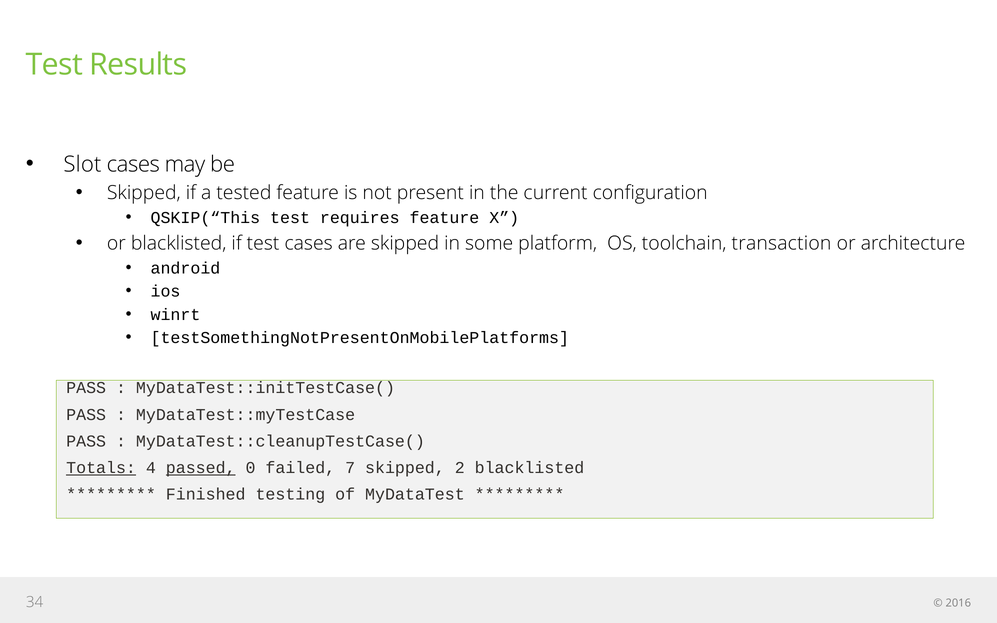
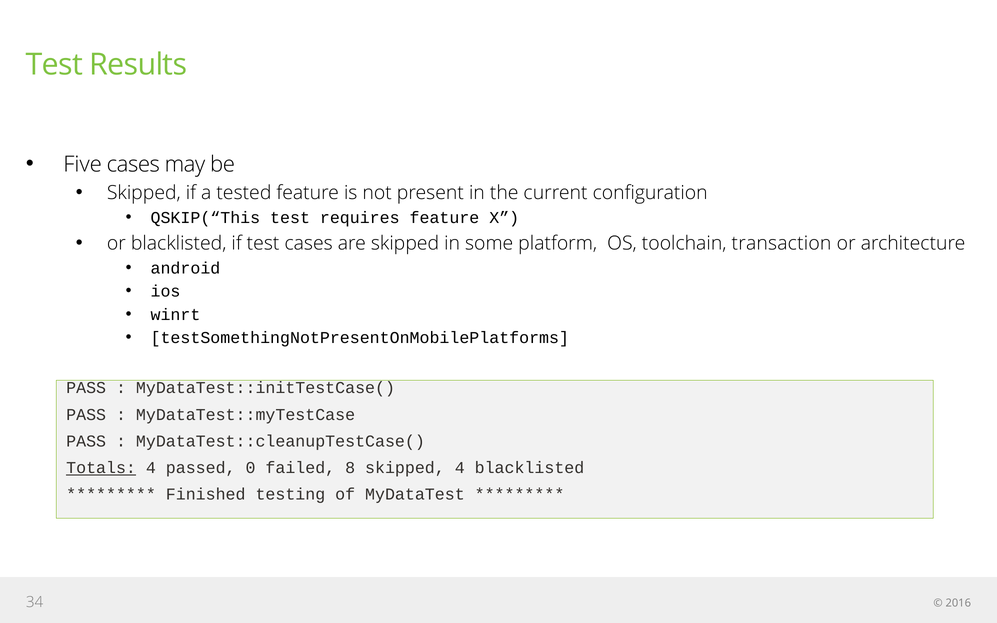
Slot: Slot -> Five (83, 164)
passed underline: present -> none (201, 468)
7: 7 -> 8 (350, 468)
skipped 2: 2 -> 4 (460, 468)
